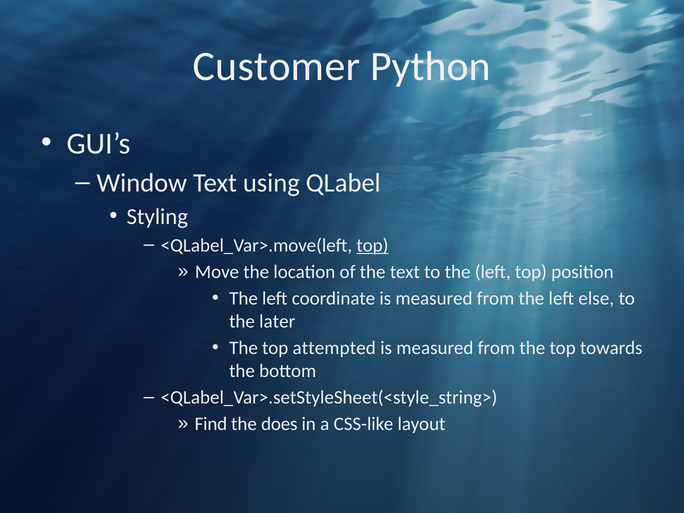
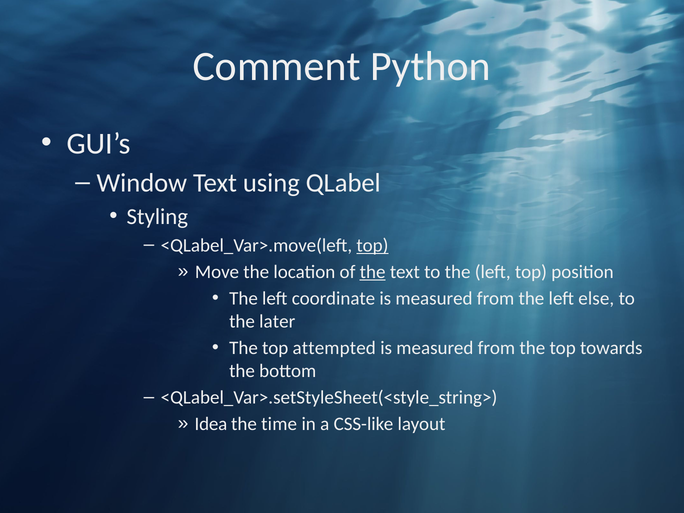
Customer: Customer -> Comment (277, 66)
the underline: none -> present (373, 272)
Find: Find -> Idea (211, 424)
does: does -> time (279, 424)
